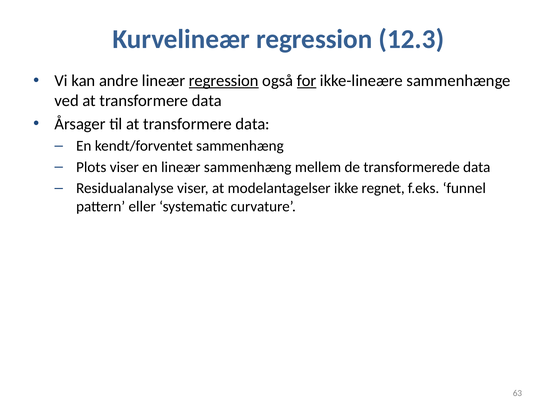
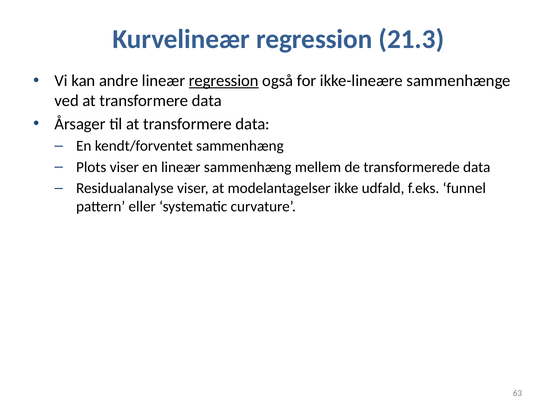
12.3: 12.3 -> 21.3 (411, 39)
for underline: present -> none (307, 81)
regnet: regnet -> udfald (383, 188)
